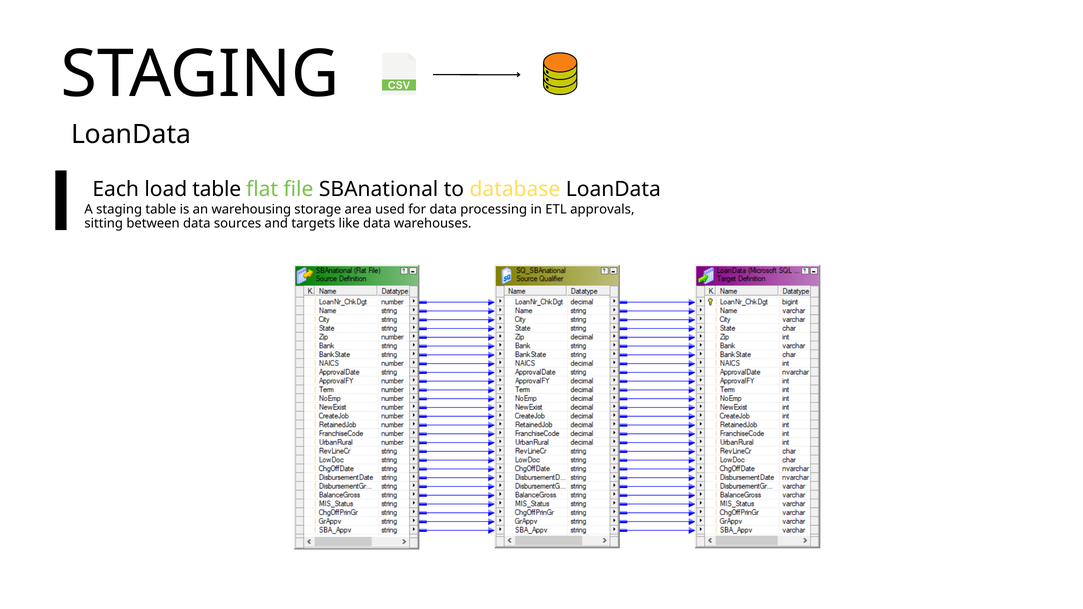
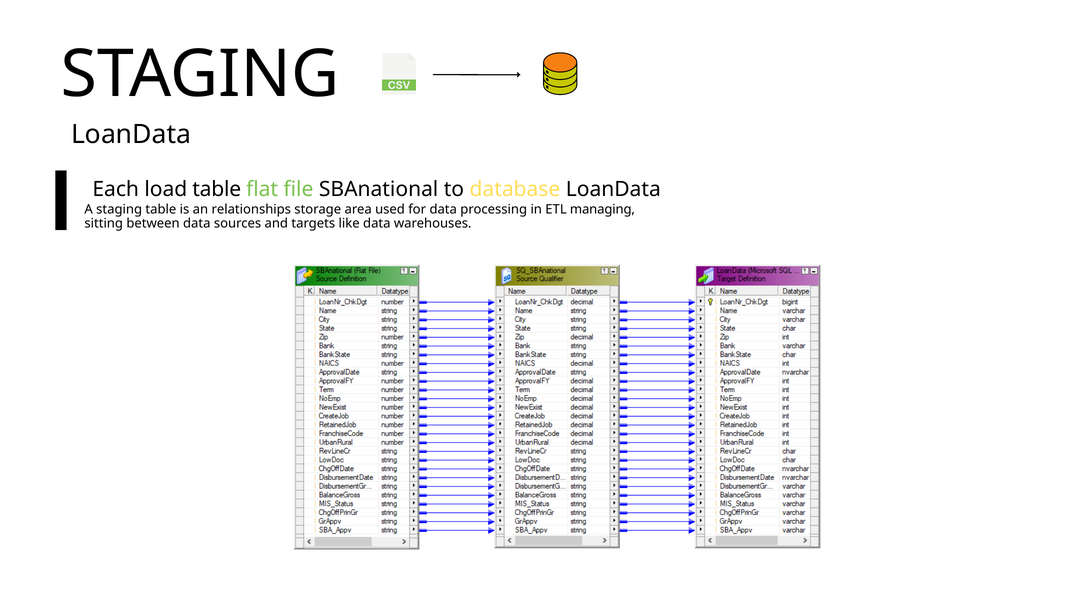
warehousing: warehousing -> relationships (251, 210)
approvals: approvals -> managing (602, 210)
